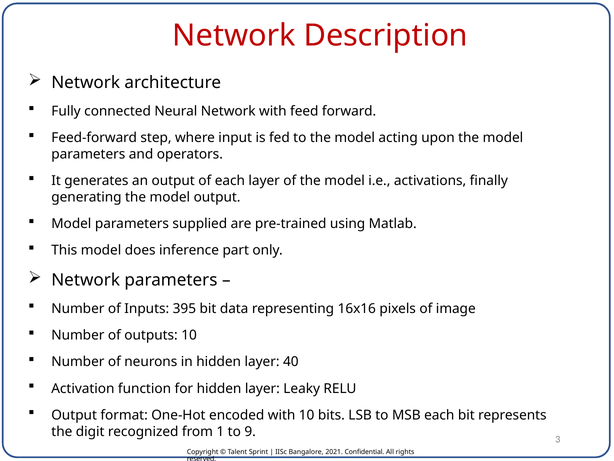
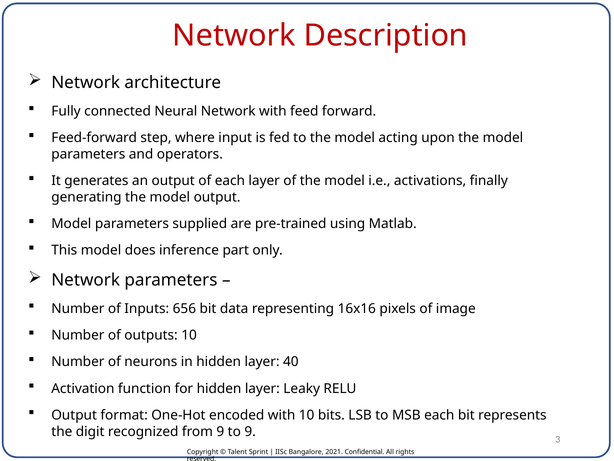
395: 395 -> 656 (184, 308)
from 1: 1 -> 9 (220, 431)
